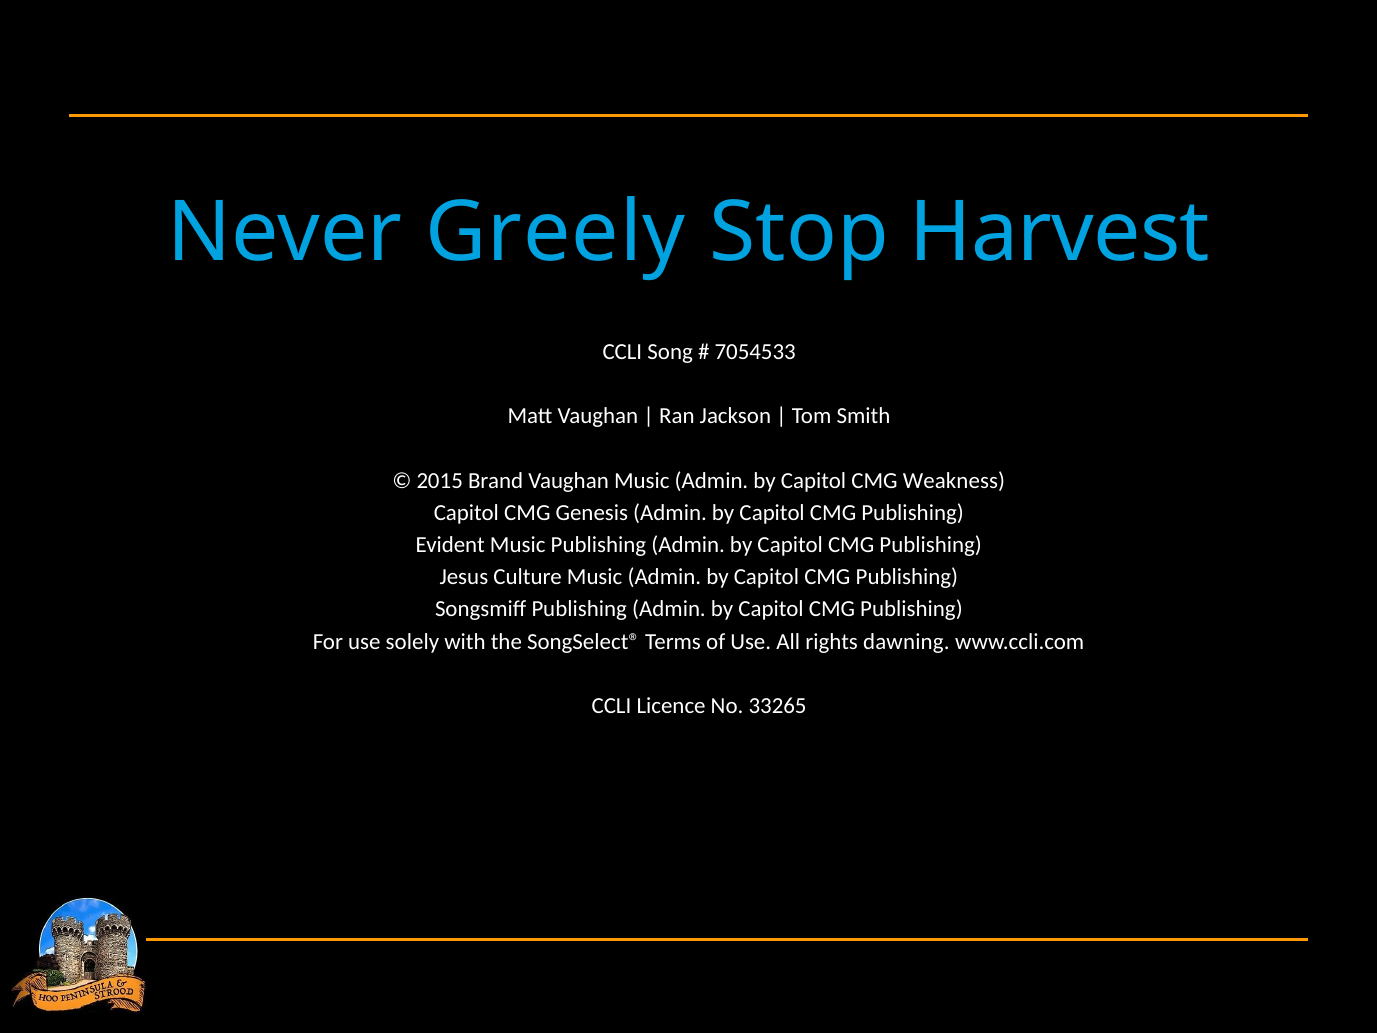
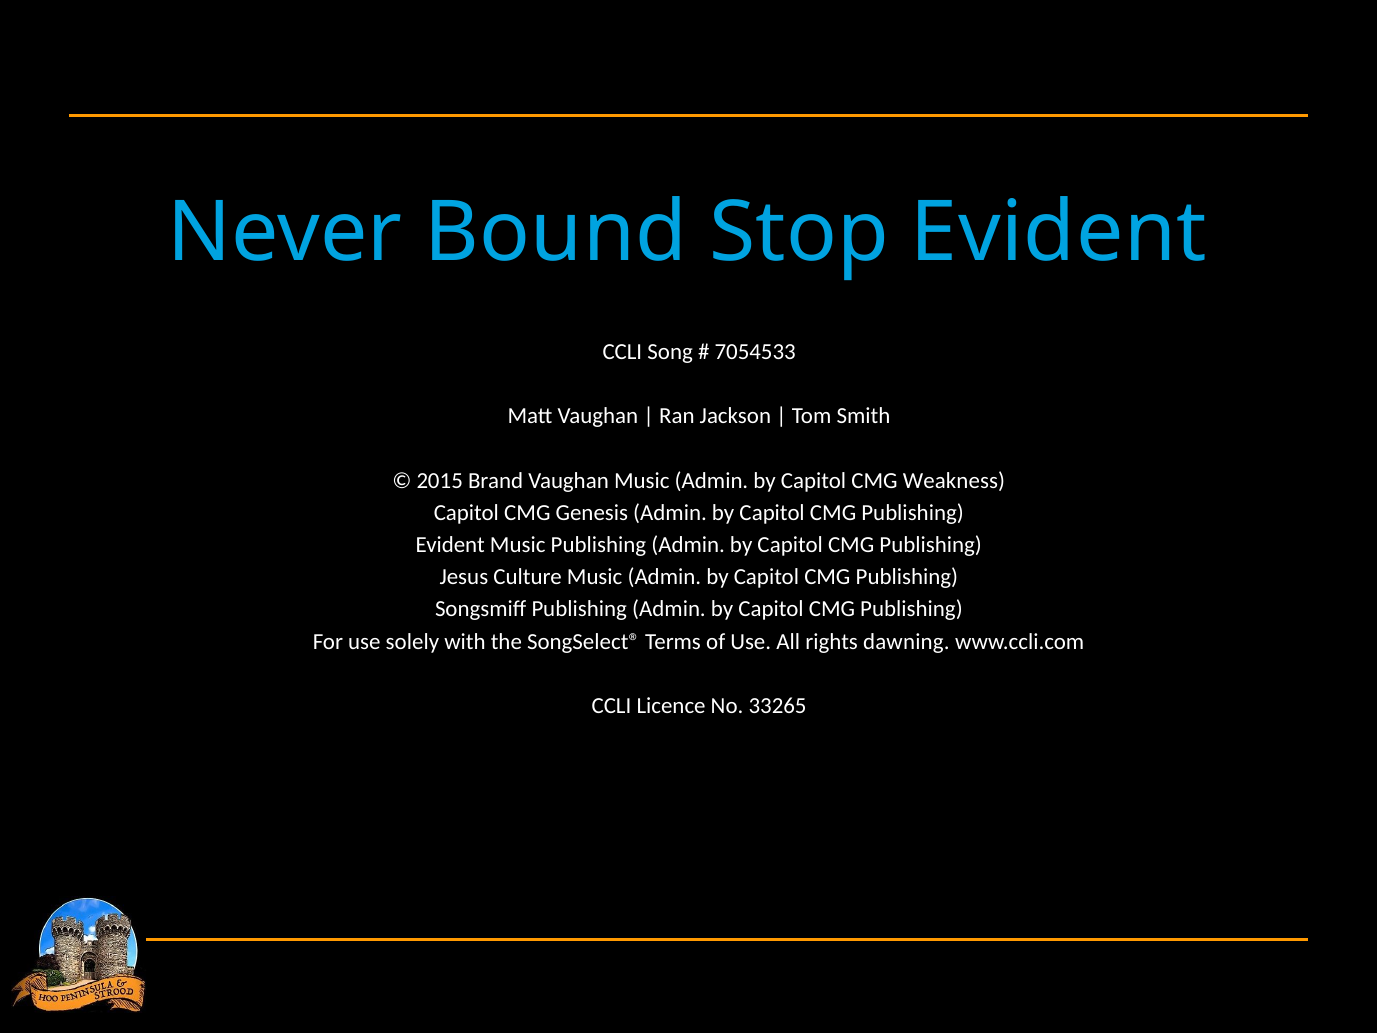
Greely: Greely -> Bound (556, 232)
Stop Harvest: Harvest -> Evident (1059, 232)
